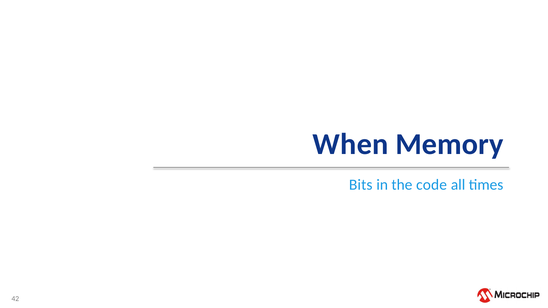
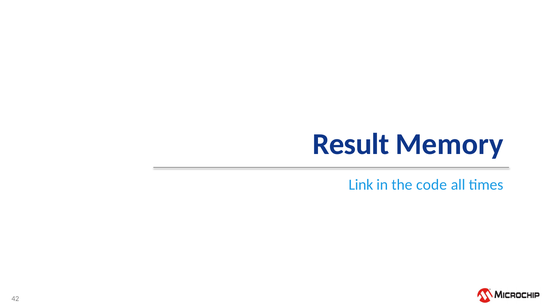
When: When -> Result (351, 144)
Bits: Bits -> Link (361, 185)
